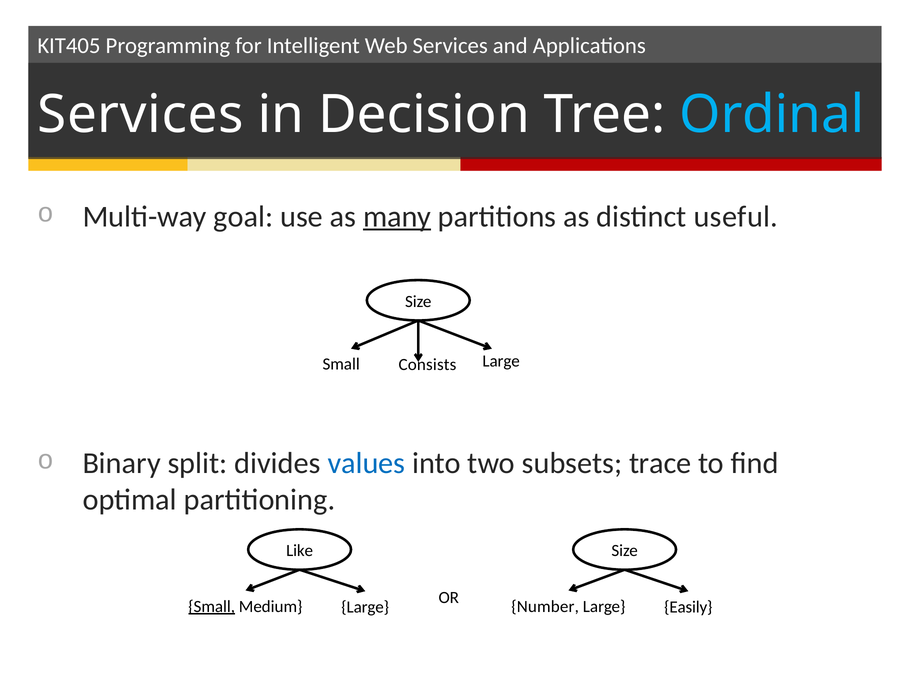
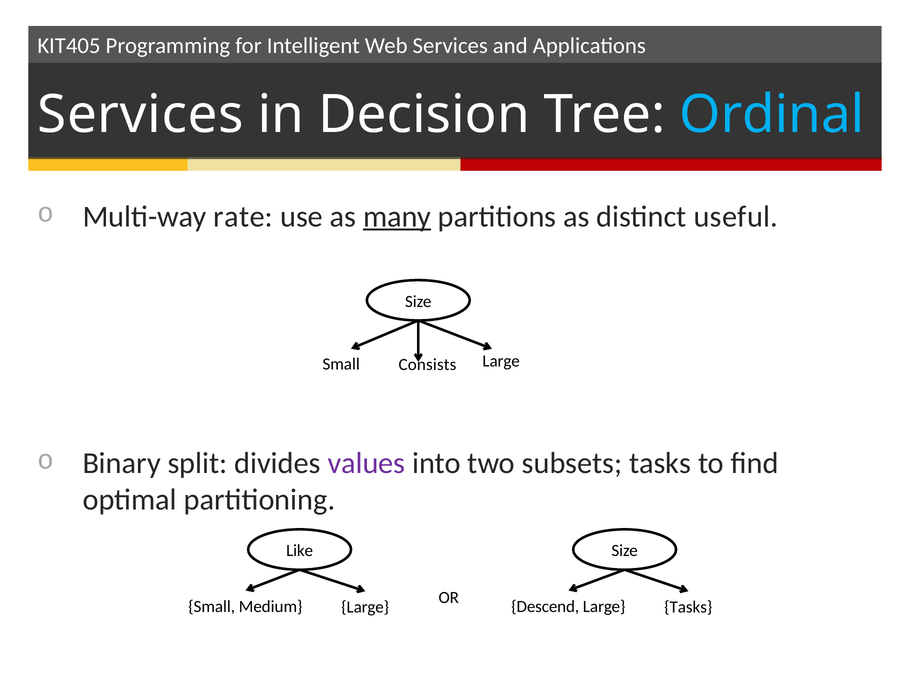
goal: goal -> rate (243, 216)
values colour: blue -> purple (366, 463)
subsets trace: trace -> tasks (660, 463)
Small underline: present -> none (212, 606)
Number: Number -> Descend (545, 606)
Large Easily: Easily -> Tasks (688, 607)
